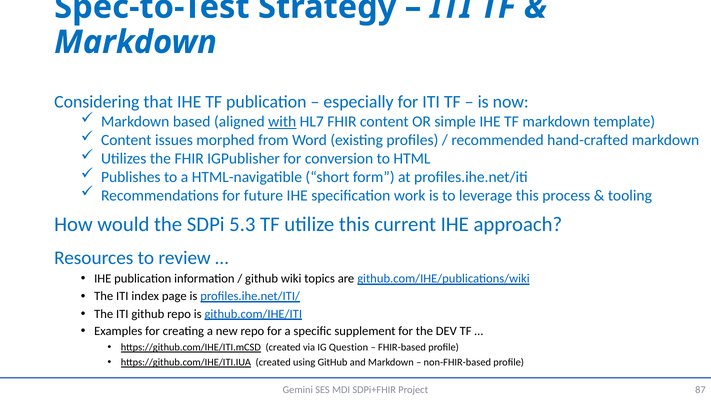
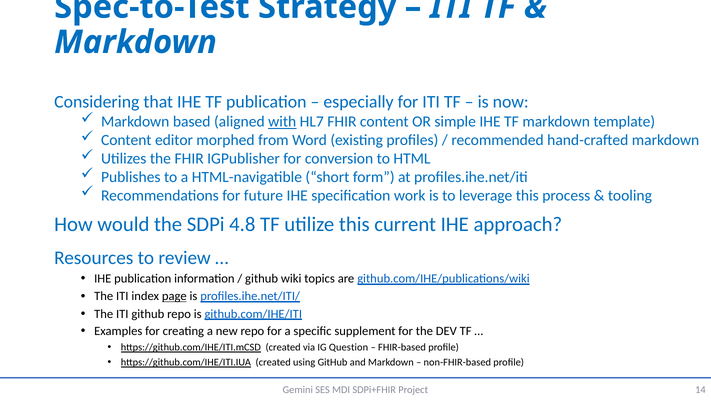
issues: issues -> editor (174, 140)
5.3: 5.3 -> 4.8 (242, 224)
page underline: none -> present (174, 296)
87: 87 -> 14 (700, 390)
